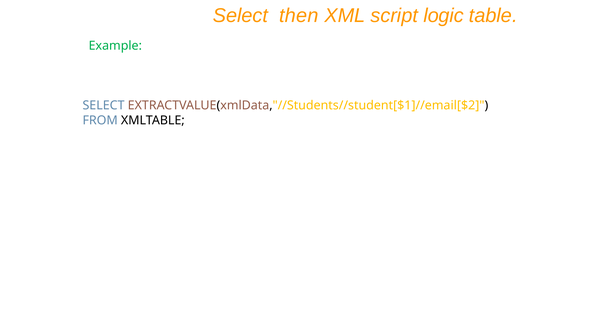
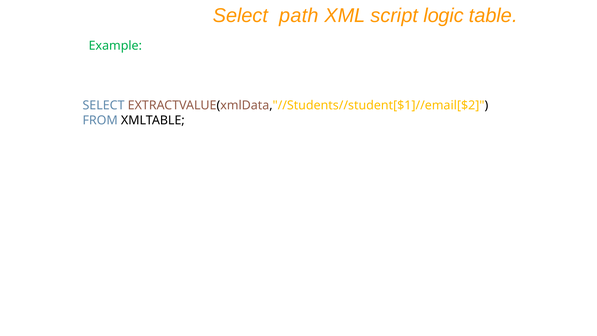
then: then -> path (299, 16)
